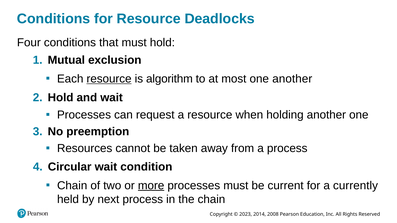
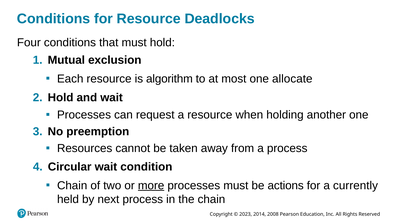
resource underline: present -> none (109, 79)
one another: another -> allocate (292, 79)
current: current -> actions (286, 186)
